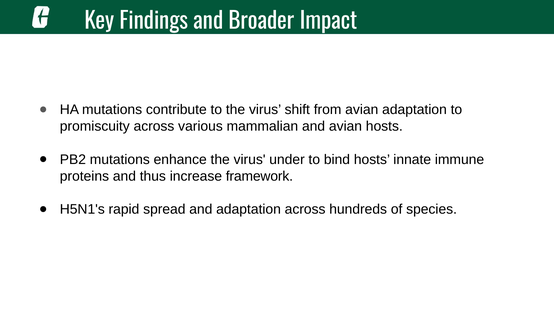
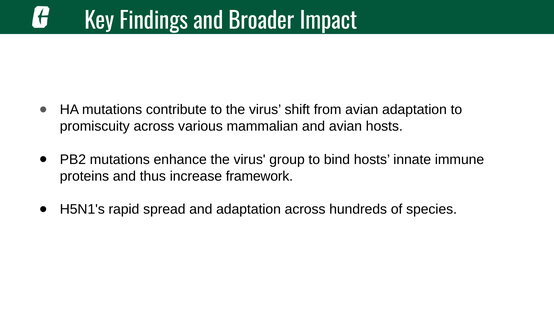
under: under -> group (287, 159)
